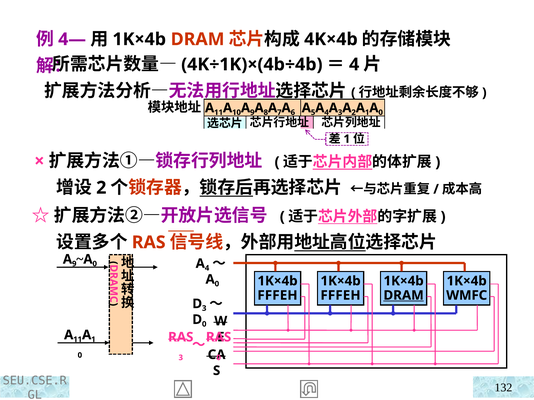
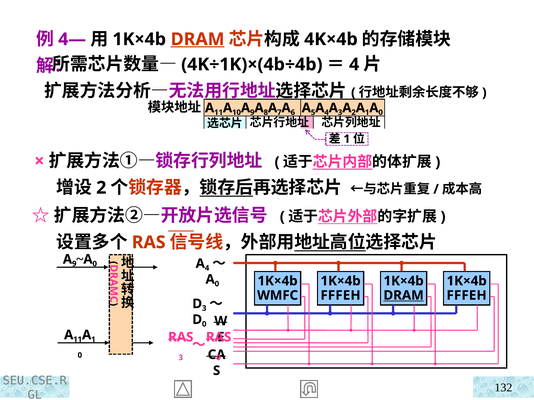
DRAM underline: none -> present (198, 39)
FFFEH: FFFEH -> WMFC (278, 296)
WMFC: WMFC -> FFFEH (467, 296)
